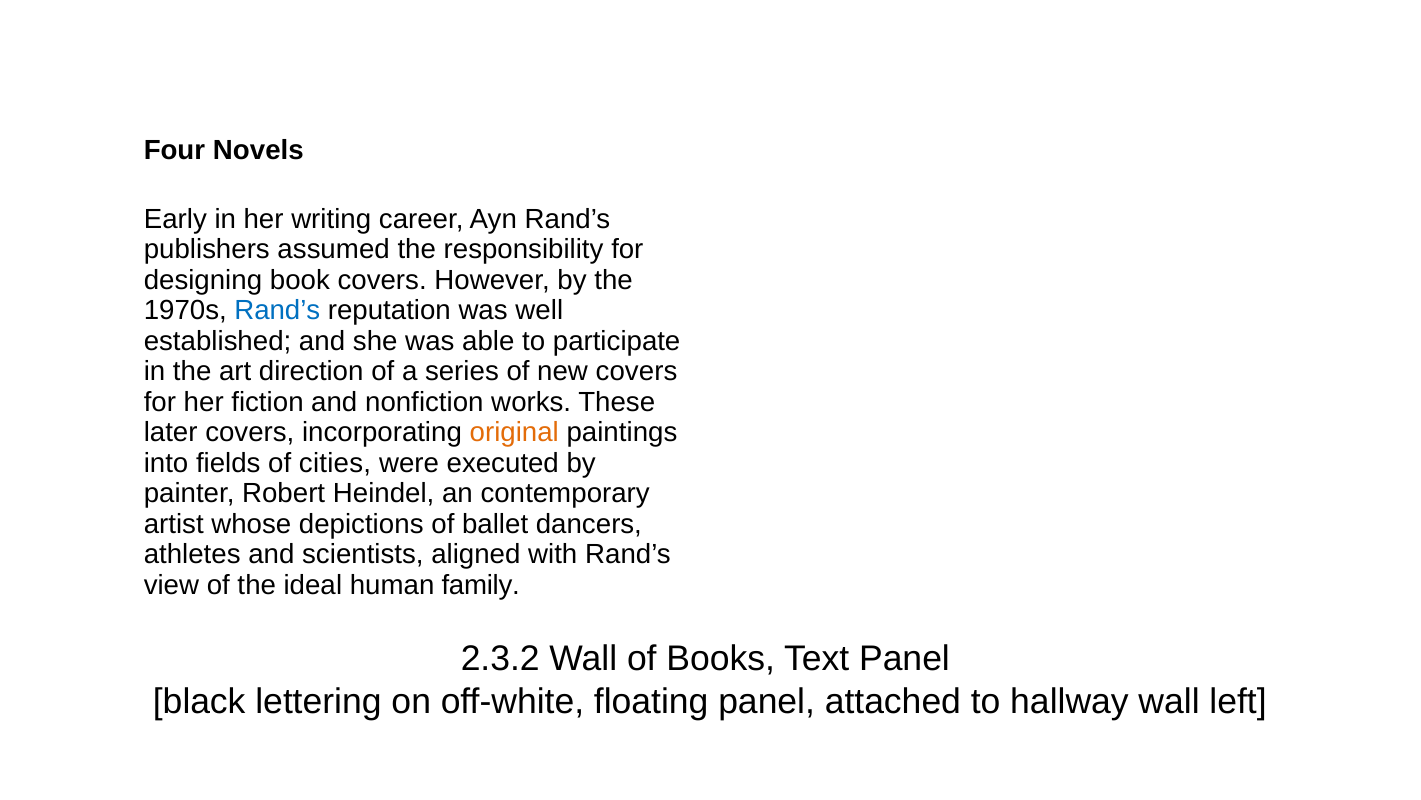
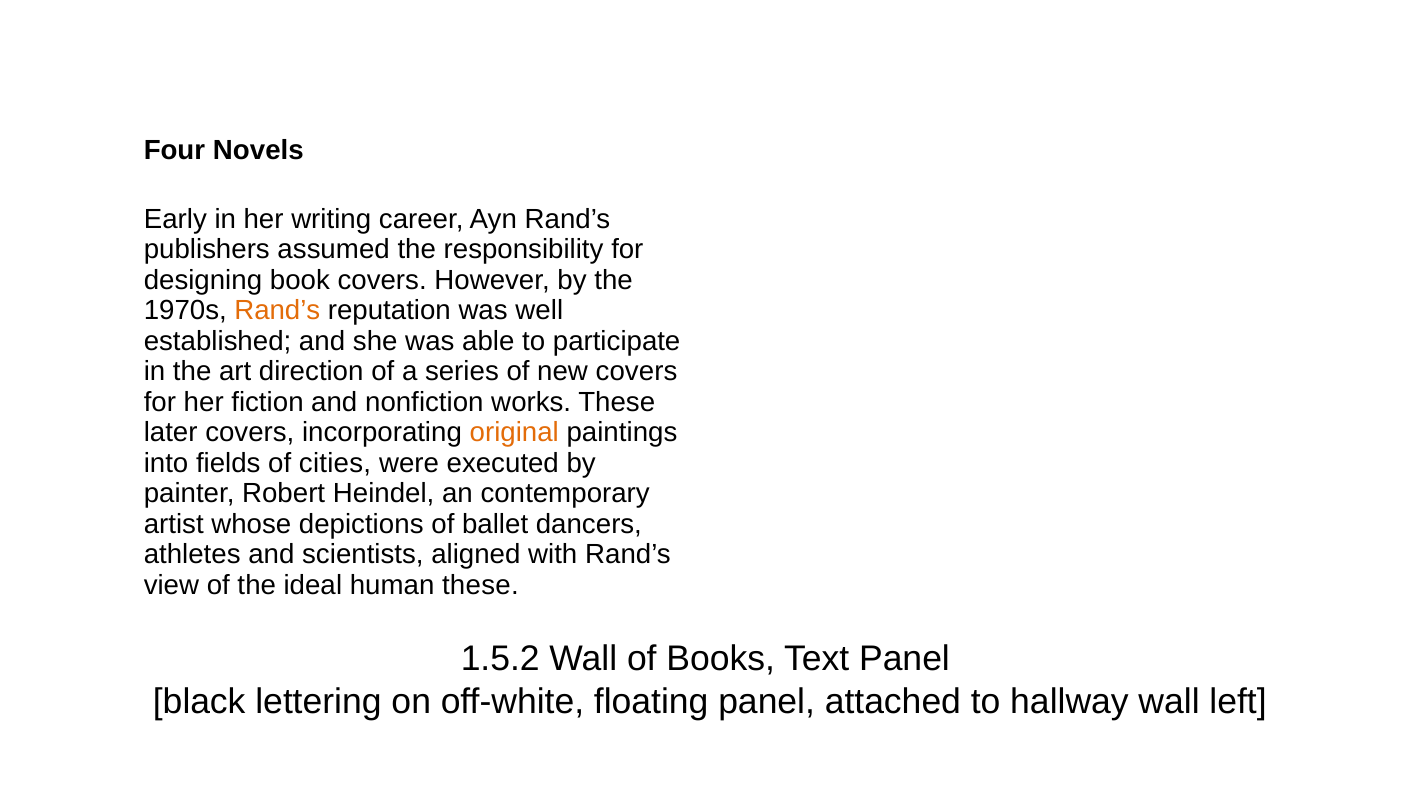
Rand’s colour: blue -> orange (277, 310)
human family: family -> these (480, 585)
2.3.2: 2.3.2 -> 1.5.2 (500, 658)
